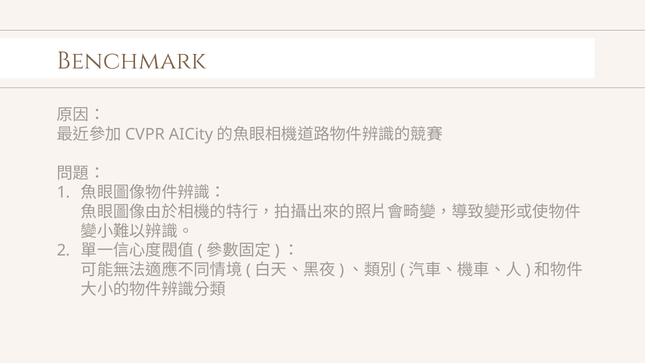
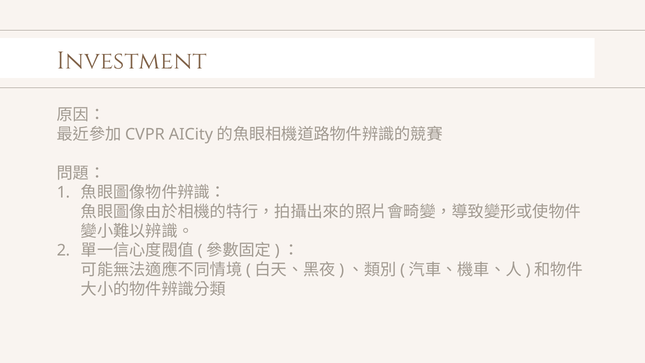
Benchmark: Benchmark -> Investment (132, 61)
